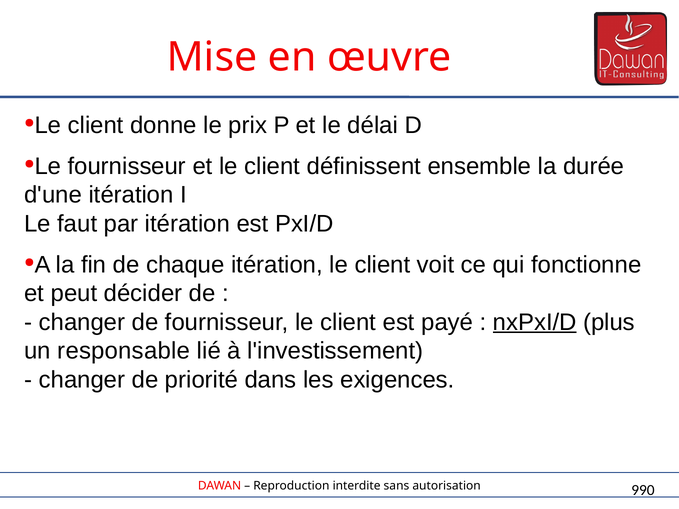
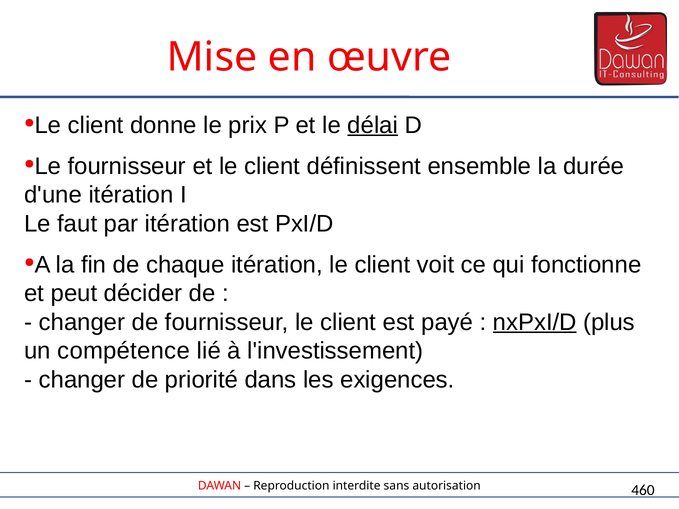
délai underline: none -> present (373, 125)
responsable: responsable -> compétence (124, 351)
990: 990 -> 460 (643, 490)
